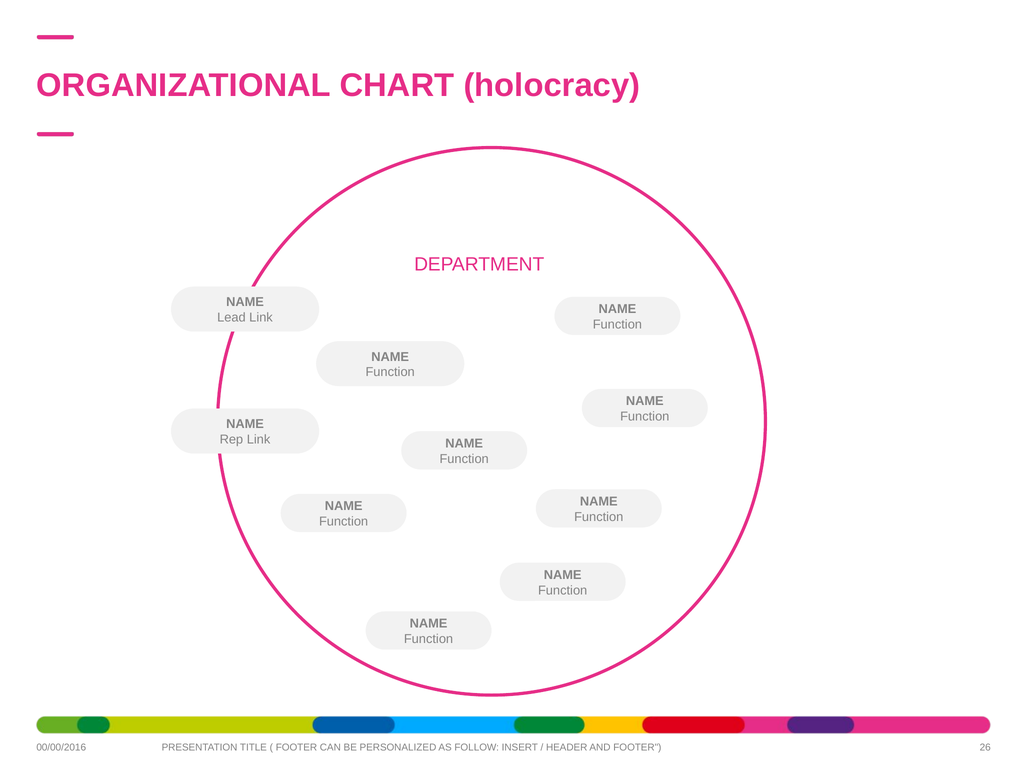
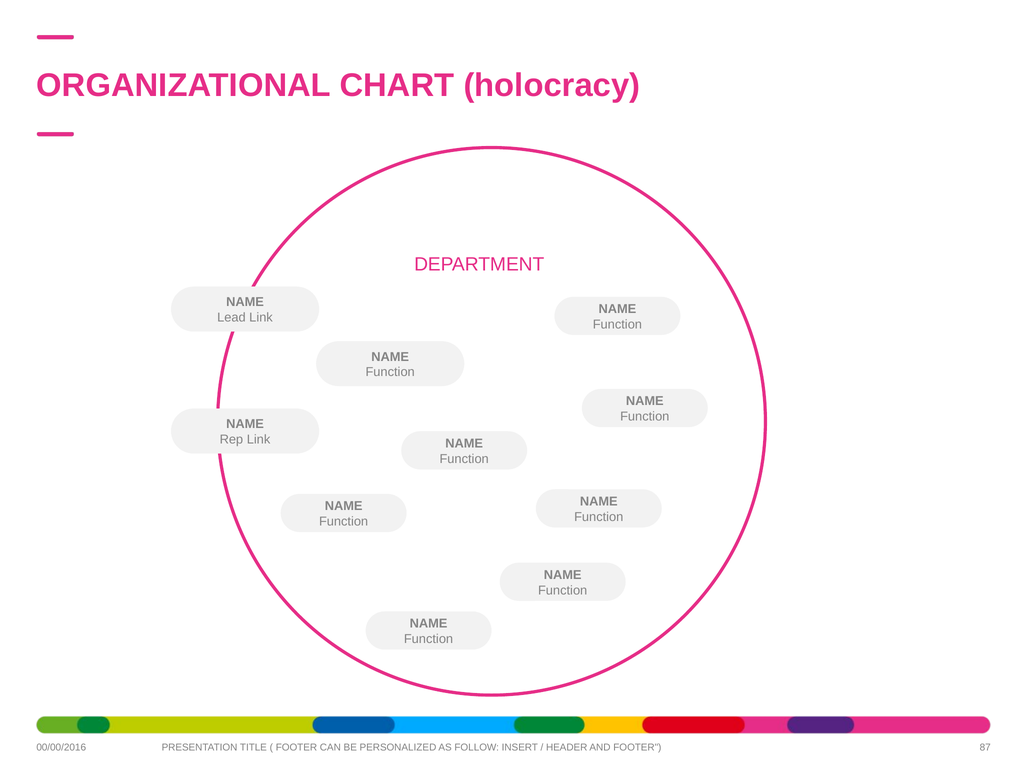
26: 26 -> 87 (985, 748)
